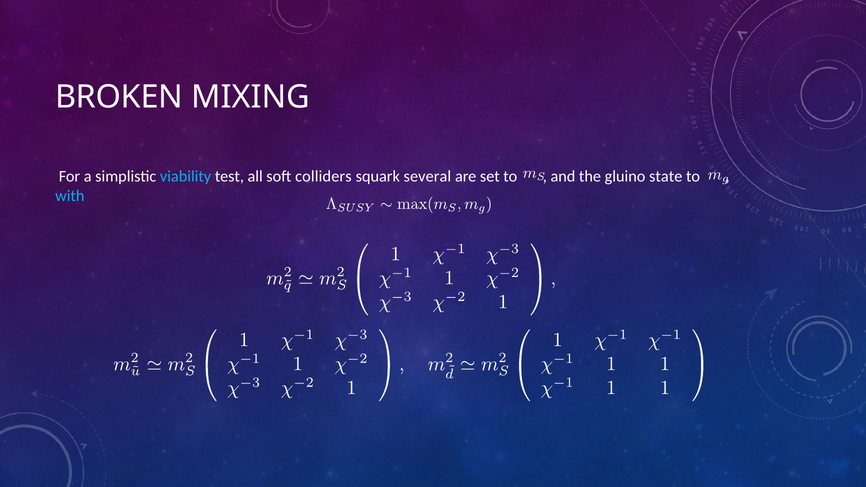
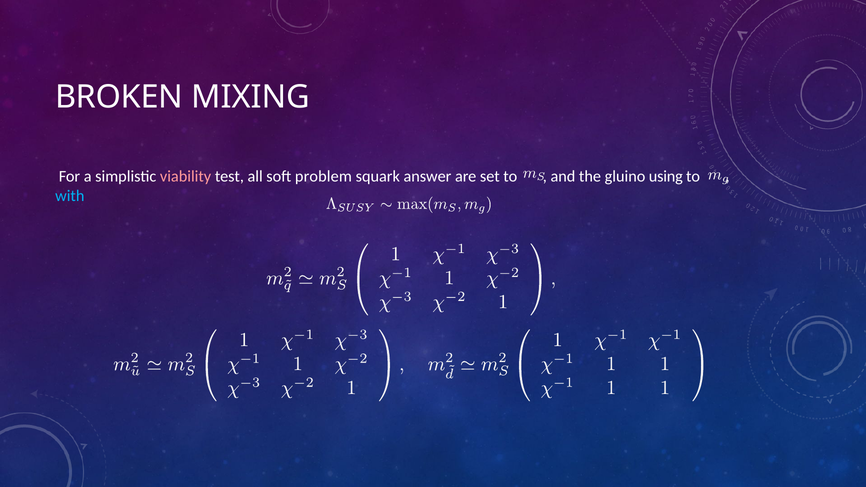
viability colour: light blue -> pink (186, 176)
colliders: colliders -> problem (323, 176)
several: several -> answer (427, 176)
state: state -> using (666, 176)
